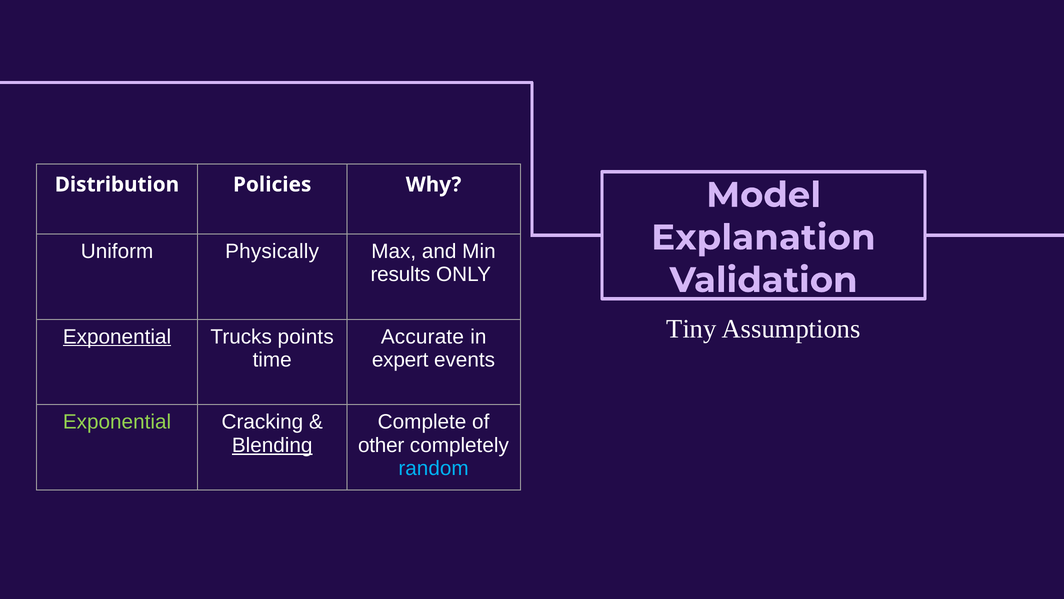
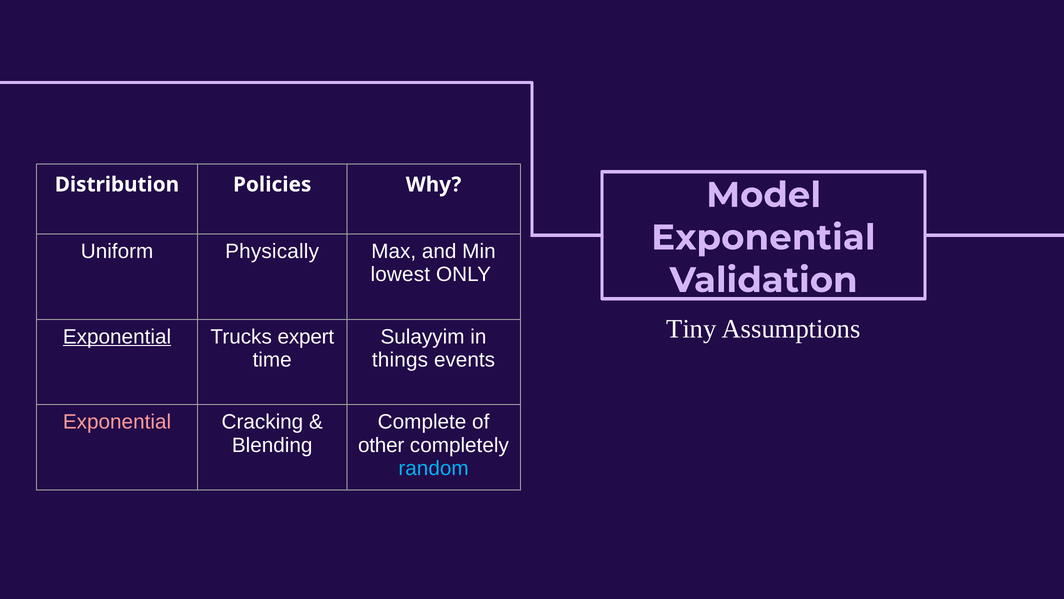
Explanation: Explanation -> Exponential (763, 237)
results: results -> lowest (400, 274)
points: points -> expert (306, 336)
Accurate: Accurate -> Sulayyim (423, 336)
expert: expert -> things (400, 360)
Exponential colour: light green -> pink (117, 422)
Blending underline: present -> none (272, 445)
